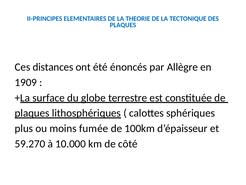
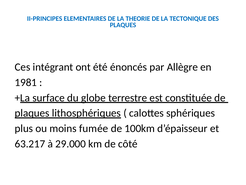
distances: distances -> intégrant (53, 67)
1909: 1909 -> 1981 (26, 82)
59.270: 59.270 -> 63.217 (30, 143)
10.000: 10.000 -> 29.000 (71, 143)
